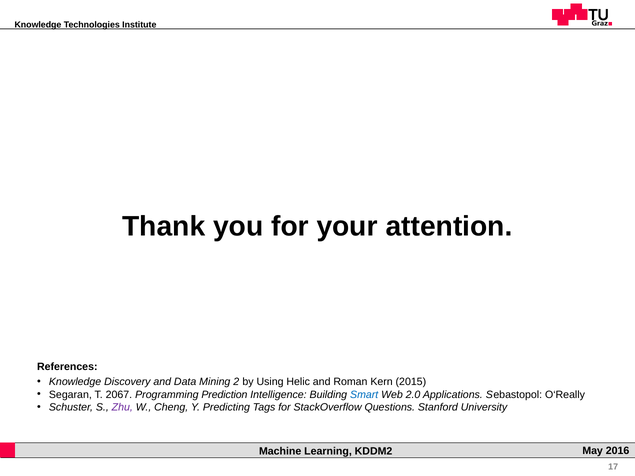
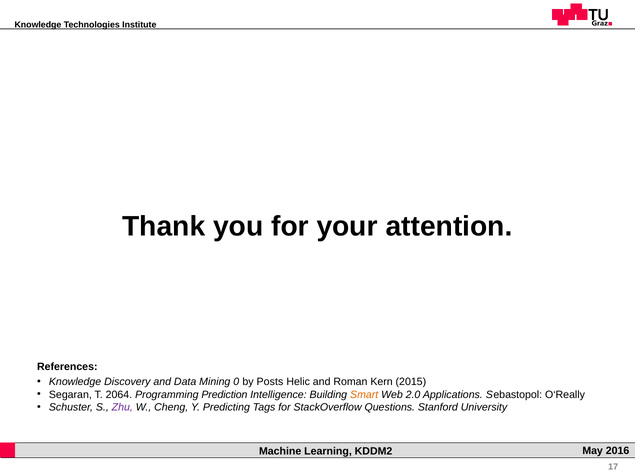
2: 2 -> 0 (236, 382)
Using: Using -> Posts (270, 382)
2067: 2067 -> 2064 (119, 395)
Smart colour: blue -> orange (364, 395)
